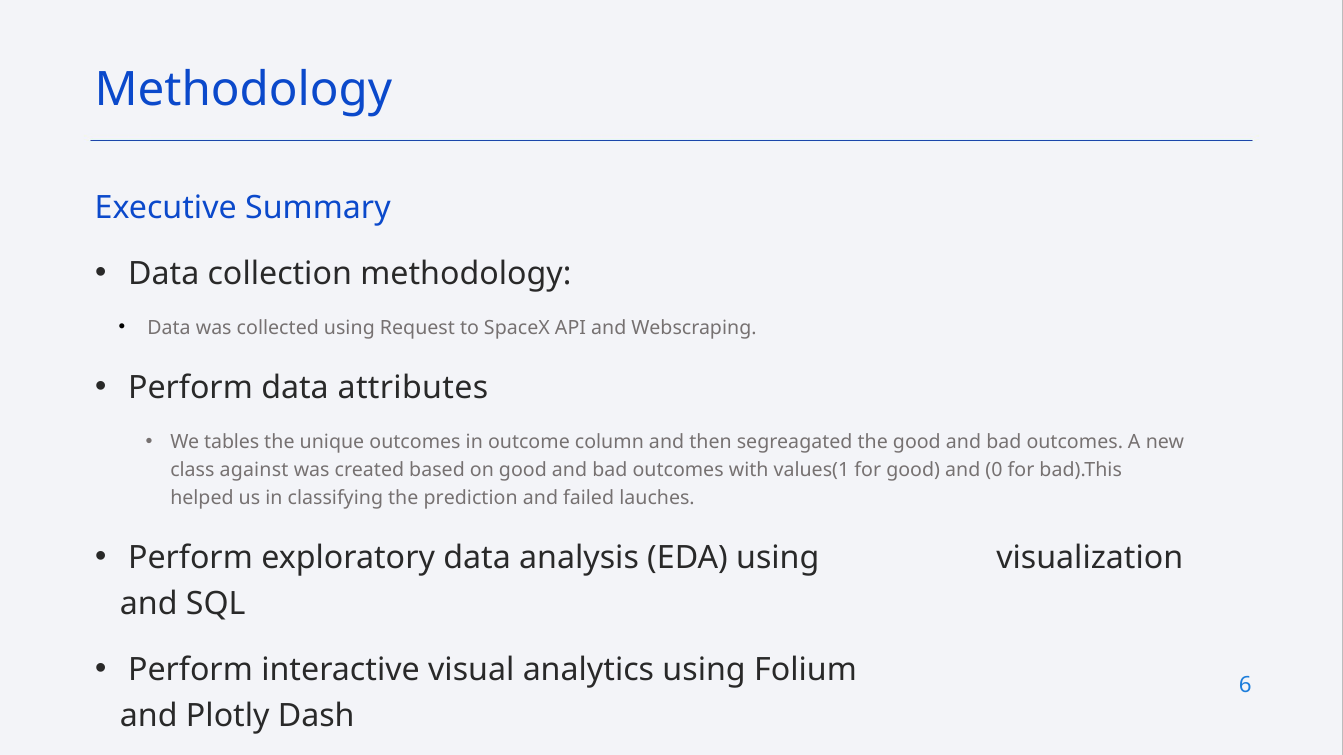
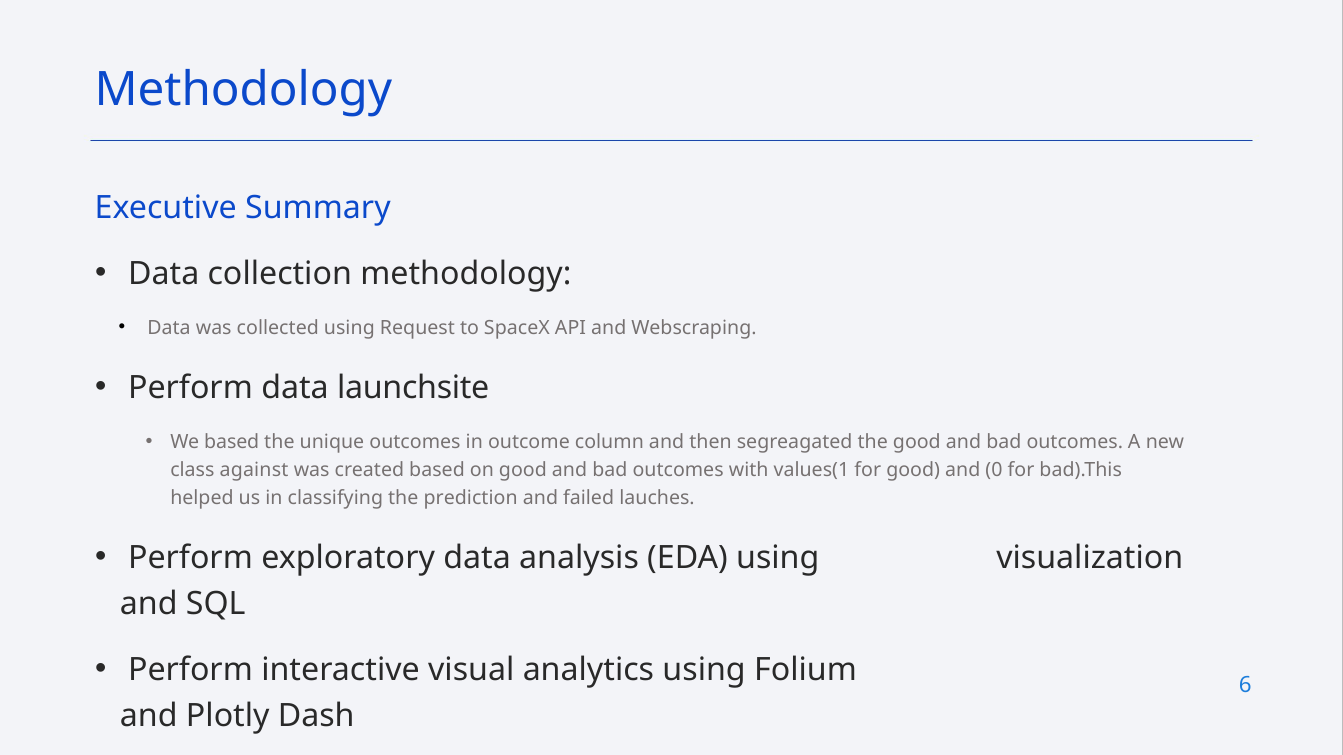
attributes: attributes -> launchsite (413, 388)
We tables: tables -> based (232, 442)
